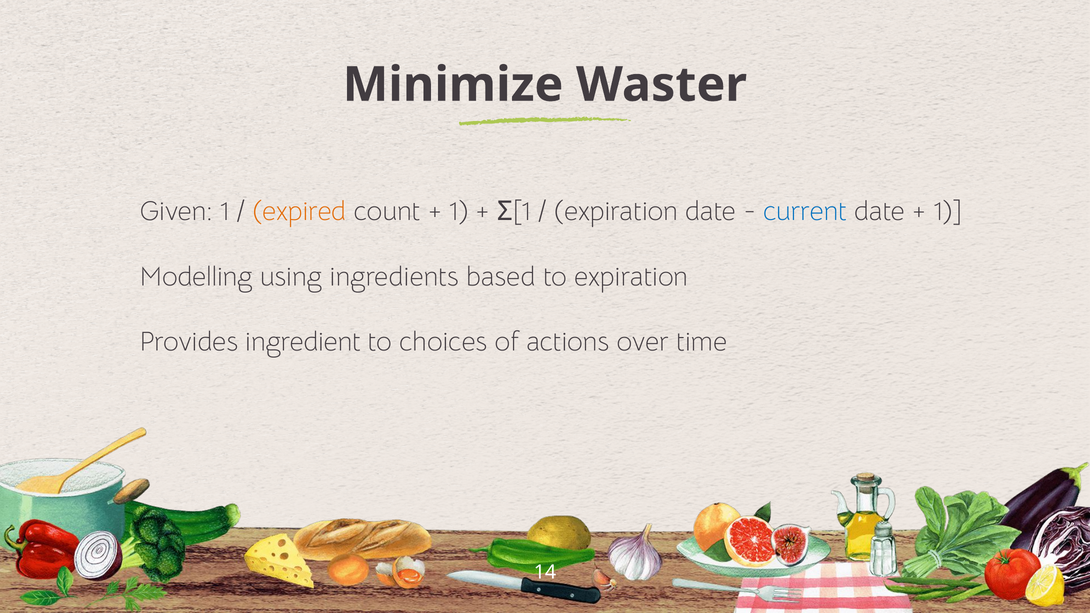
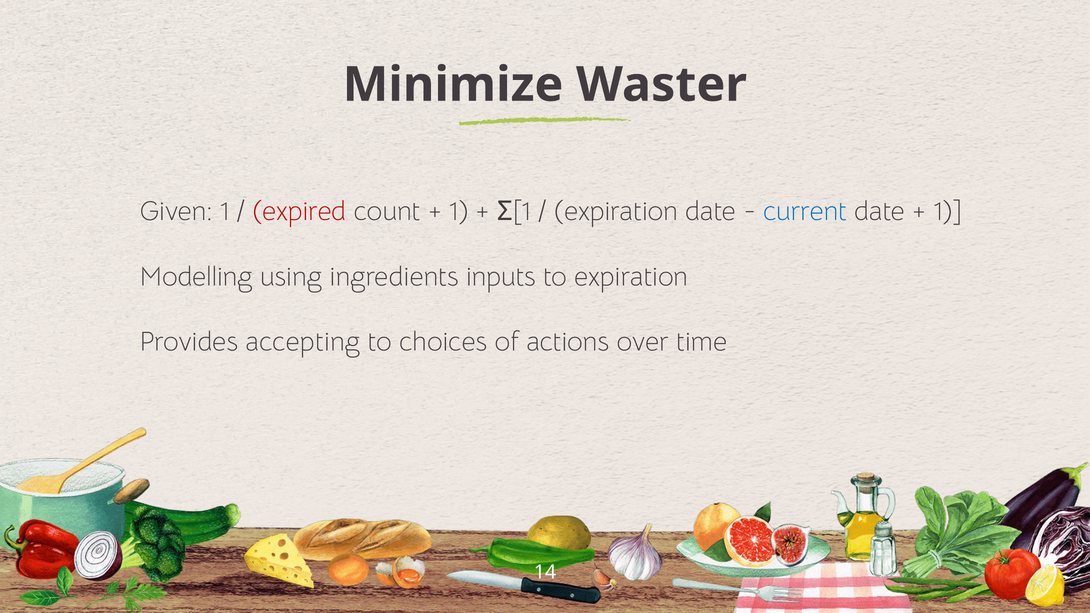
expired colour: orange -> red (300, 211)
based: based -> inputs (501, 277)
ingredient: ingredient -> accepting (303, 342)
